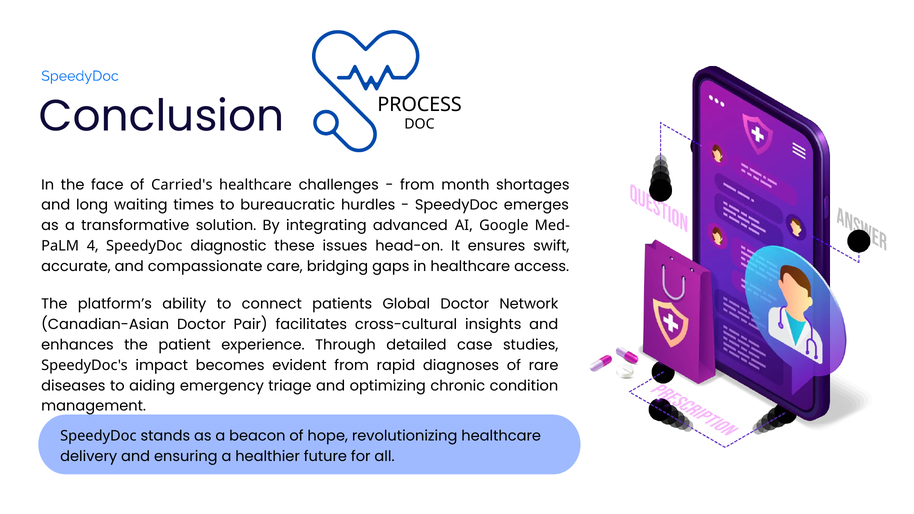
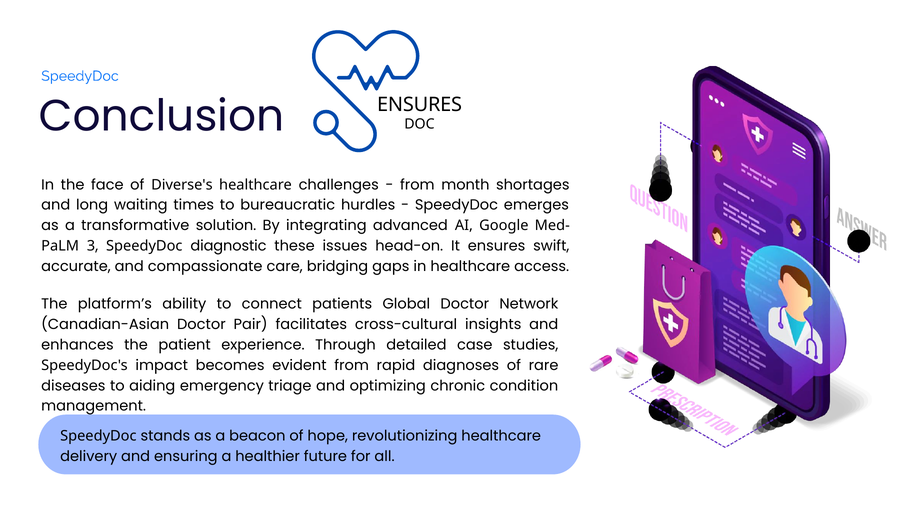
PROCESS: PROCESS -> ENSURES (420, 105)
Carried's: Carried's -> Diverse's (182, 185)
4: 4 -> 3 (91, 246)
